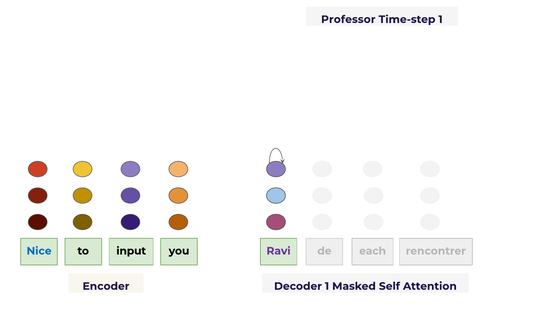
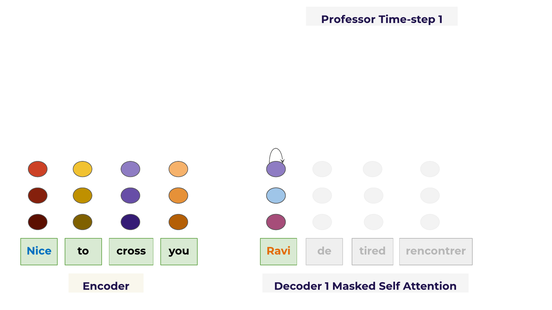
input: input -> cross (131, 251)
Ravi colour: purple -> orange (279, 251)
each: each -> tired (373, 251)
